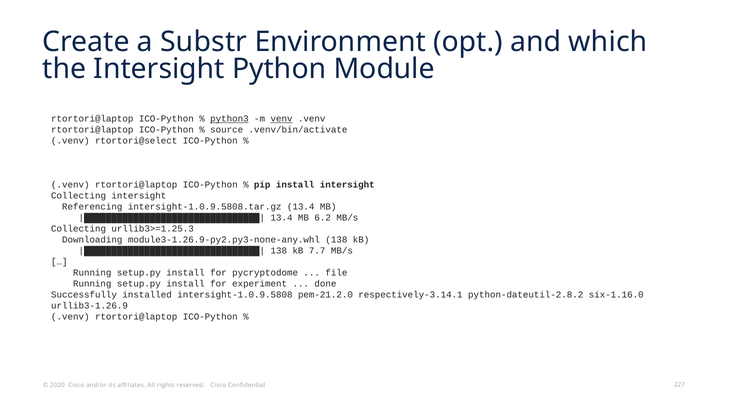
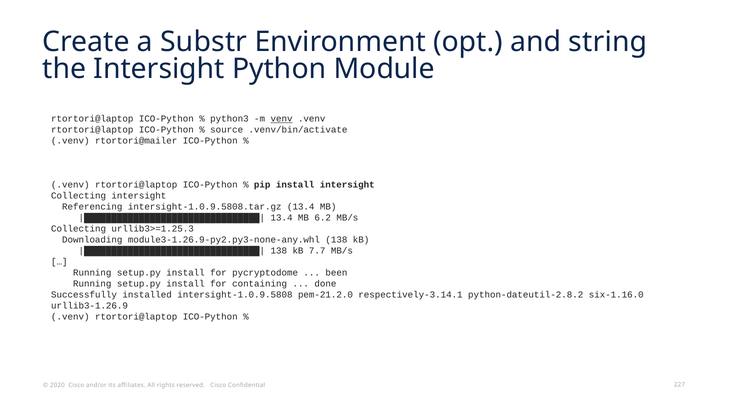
which: which -> string (608, 42)
python3 underline: present -> none (229, 119)
rtortori@select: rtortori@select -> rtortori@mailer (136, 141)
file: file -> been (336, 273)
experiment: experiment -> containing (260, 284)
